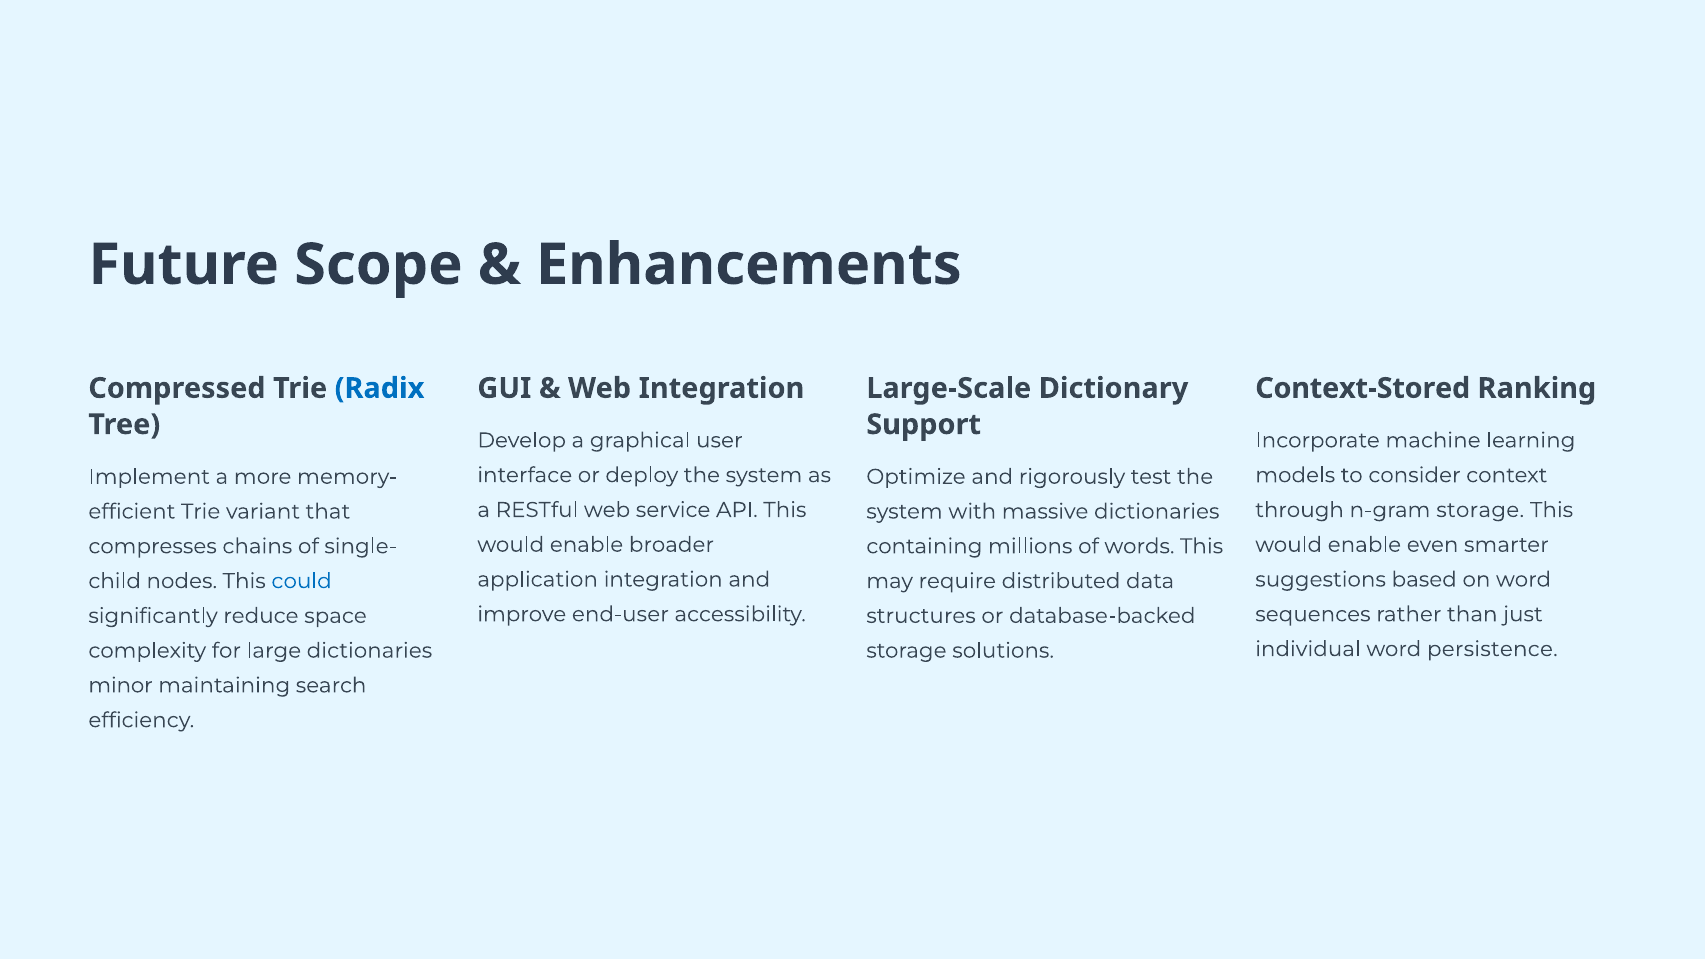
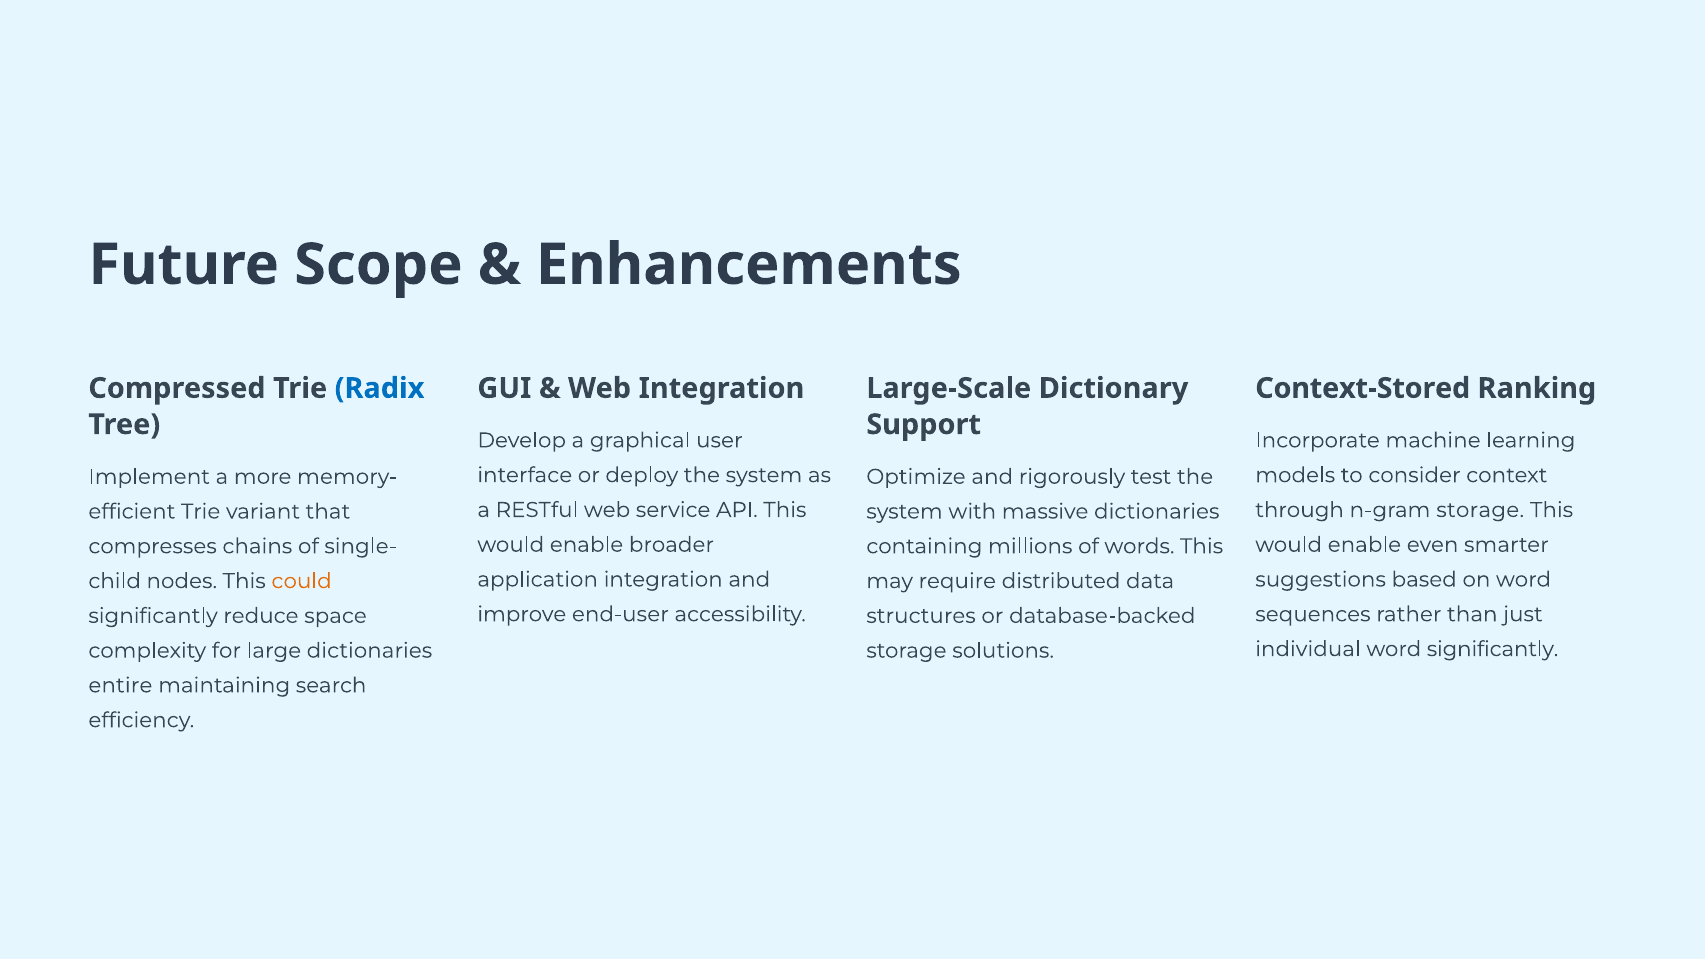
could colour: blue -> orange (302, 581)
word persistence: persistence -> significantly (1493, 649)
minor: minor -> entire (120, 685)
